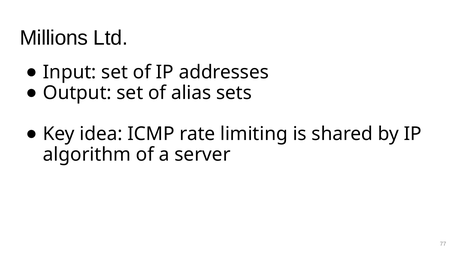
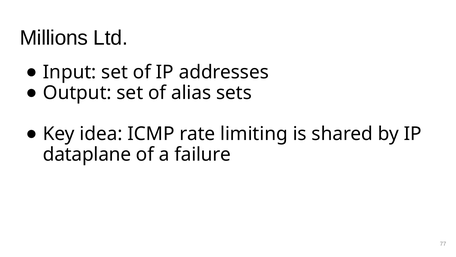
algorithm: algorithm -> dataplane (87, 154)
server: server -> failure (203, 154)
